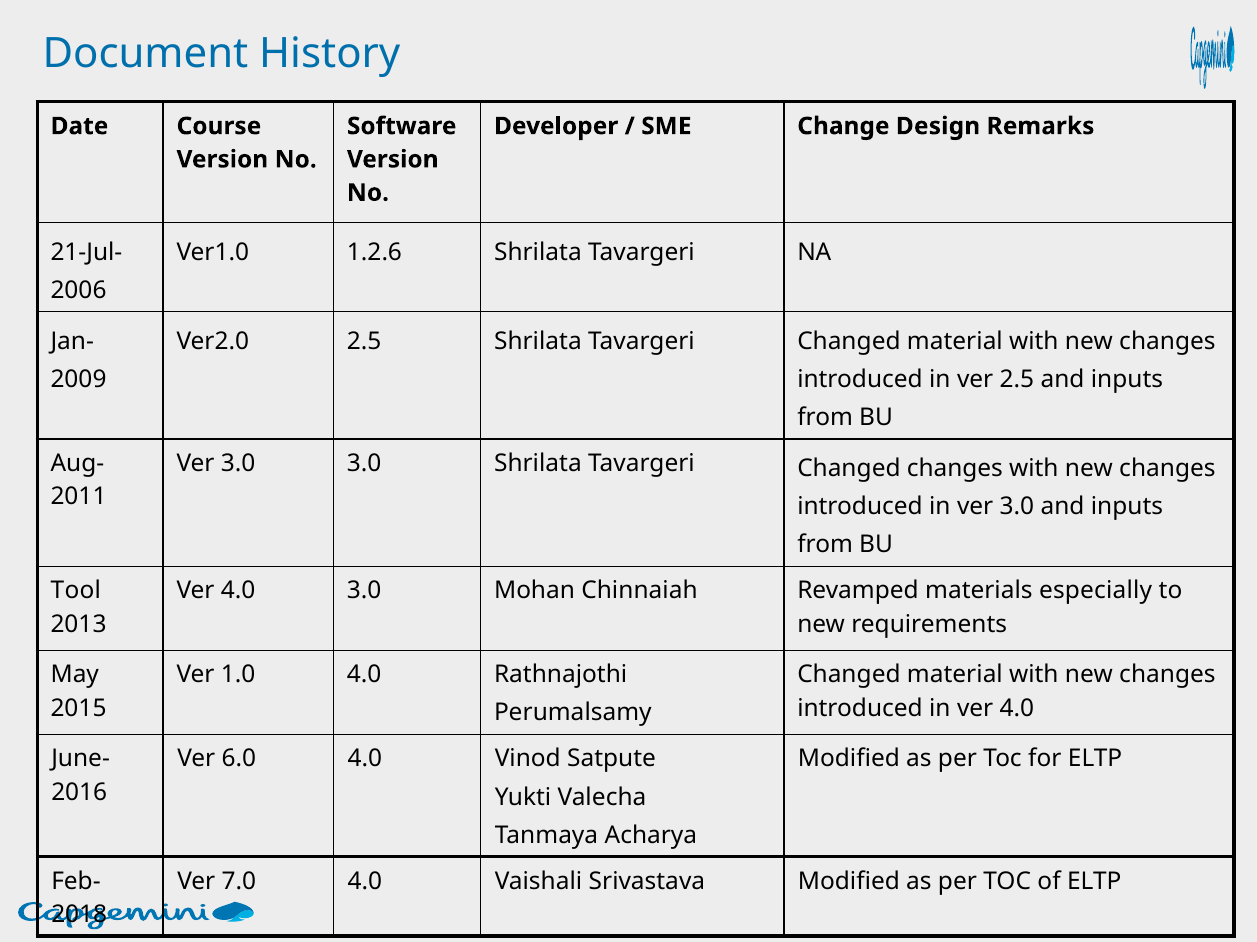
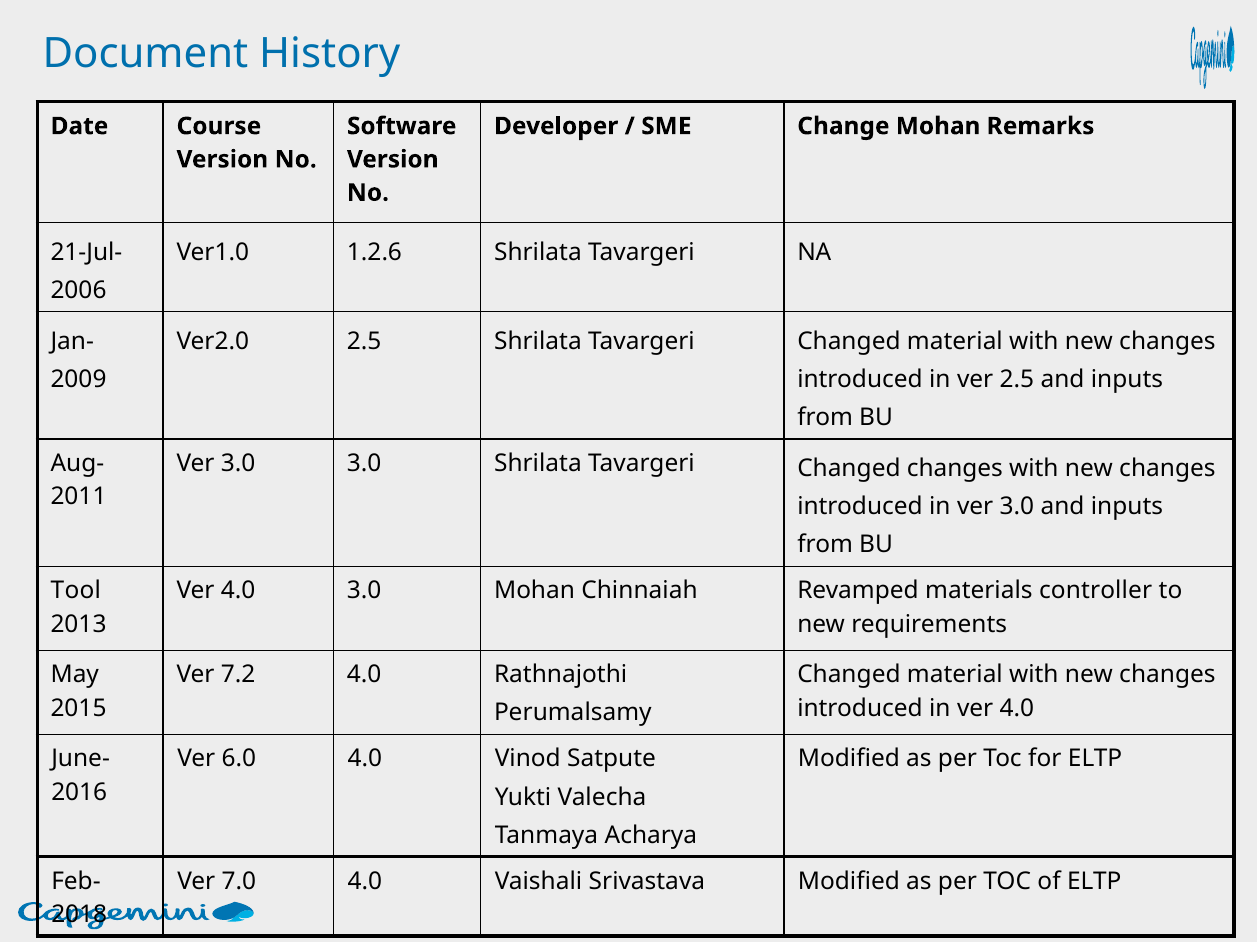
Change Design: Design -> Mohan (938, 126)
especially: especially -> controller (1096, 591)
1.0: 1.0 -> 7.2 (238, 675)
